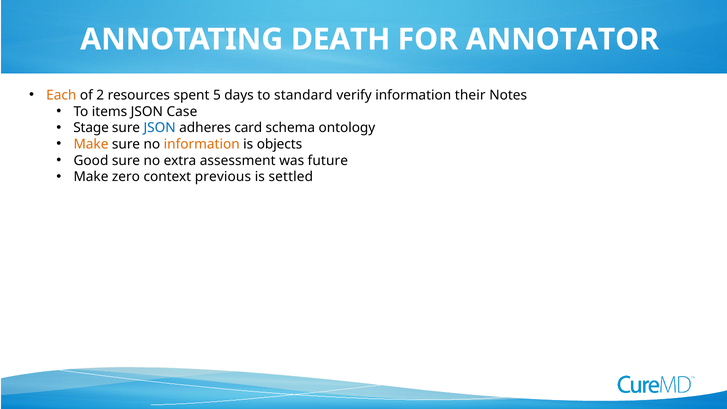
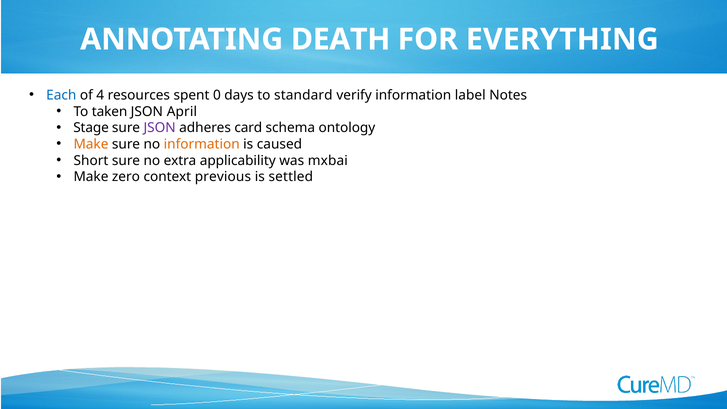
ANNOTATOR: ANNOTATOR -> EVERYTHING (562, 39)
Each colour: orange -> blue (61, 95)
2: 2 -> 4 (100, 95)
5: 5 -> 0 (217, 95)
their: their -> label (470, 95)
items: items -> taken (110, 111)
Case: Case -> April (182, 111)
JSON colour: blue -> purple (160, 128)
objects: objects -> caused (279, 144)
Good: Good -> Short (91, 161)
assessment: assessment -> applicability (238, 161)
future: future -> mxbai (328, 161)
